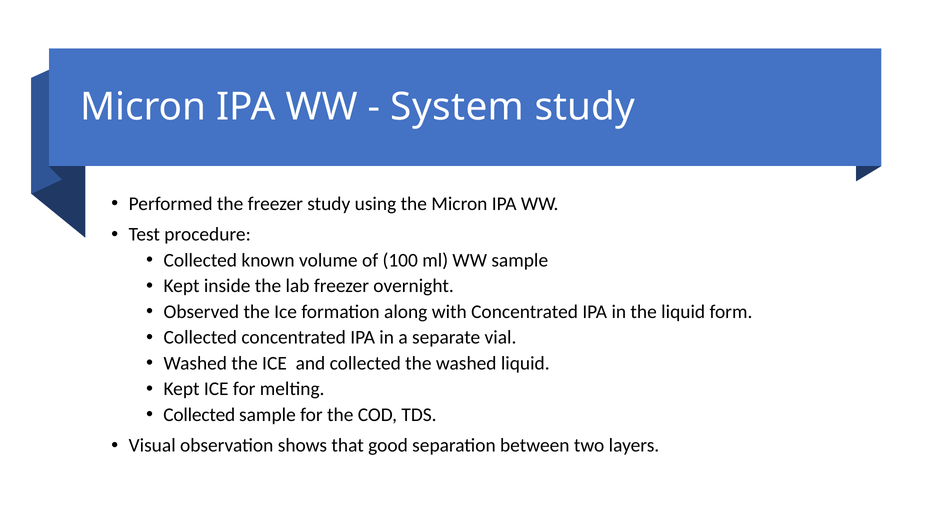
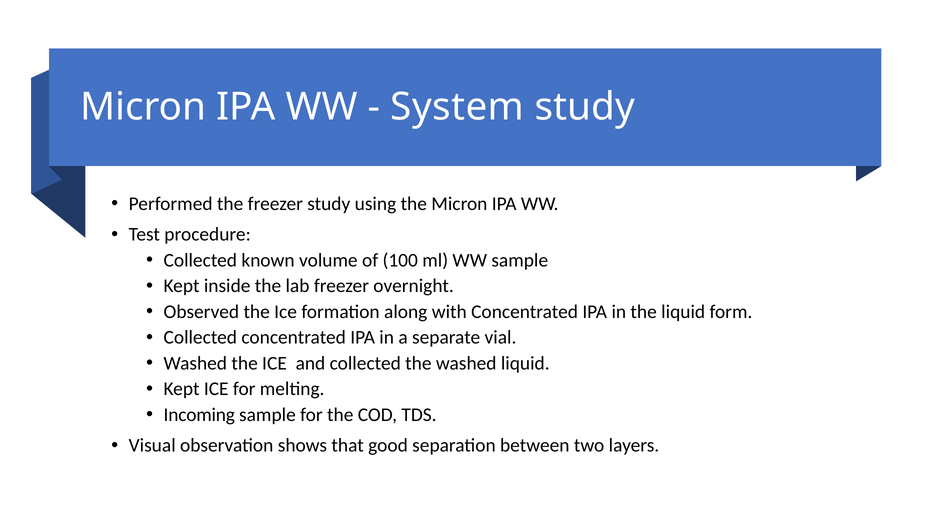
Collected: Collected -> Incoming (199, 415)
